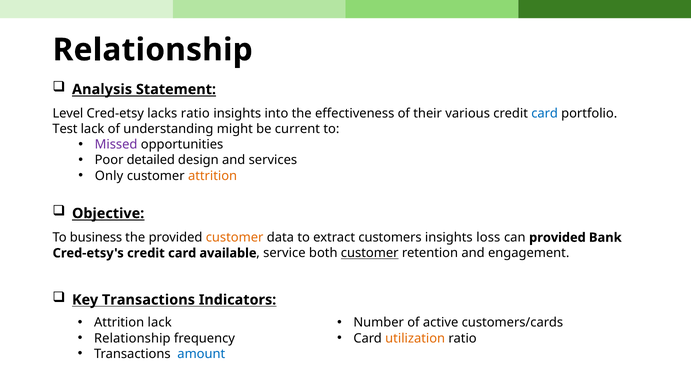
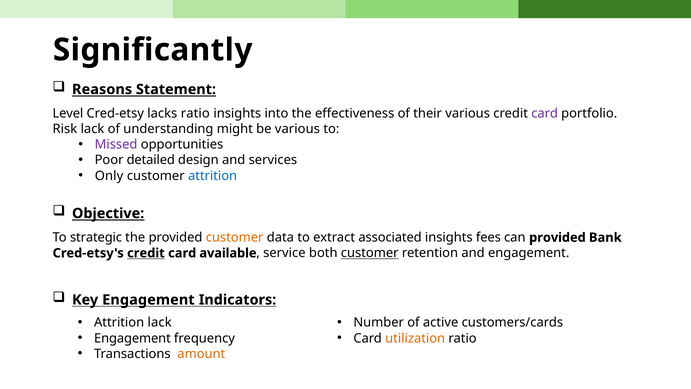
Relationship: Relationship -> Significantly (153, 50)
Analysis: Analysis -> Reasons (102, 89)
card colour: blue -> purple (545, 113)
Test: Test -> Risk (65, 129)
be current: current -> various (297, 129)
attrition colour: orange -> blue (213, 176)
business: business -> strategic (96, 237)
customers: customers -> associated (390, 237)
loss: loss -> fees (488, 237)
credit underline: none -> present (146, 253)
Key Transactions: Transactions -> Engagement (148, 300)
Relationship: Relationship -> Engagement (132, 338)
amount colour: blue -> orange (201, 354)
